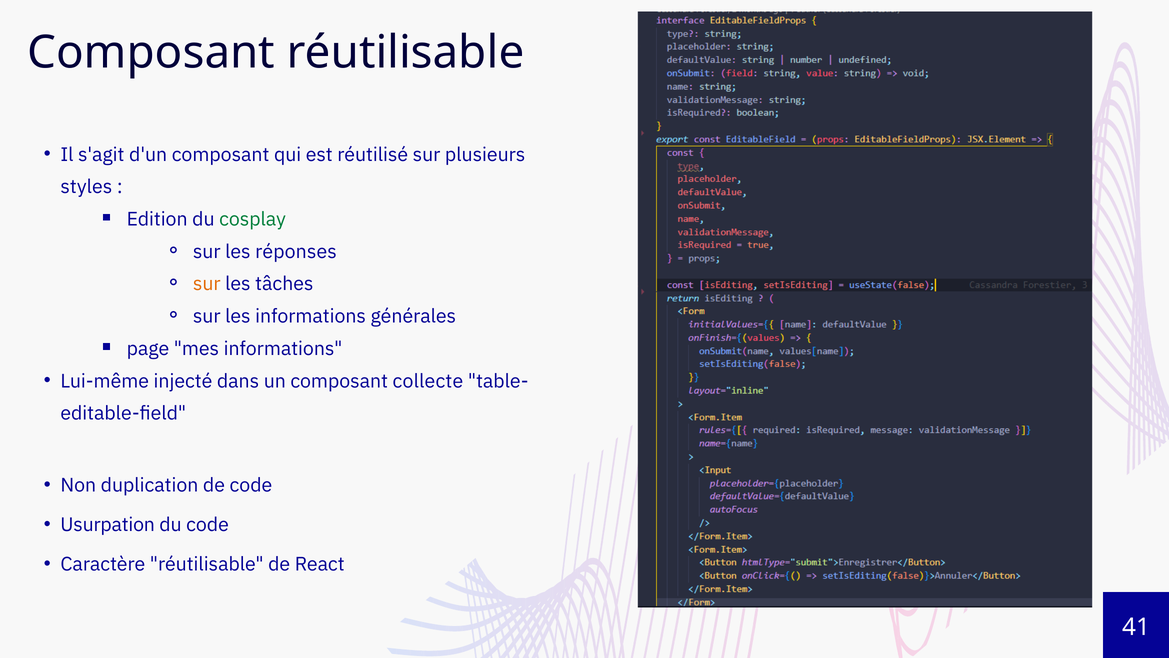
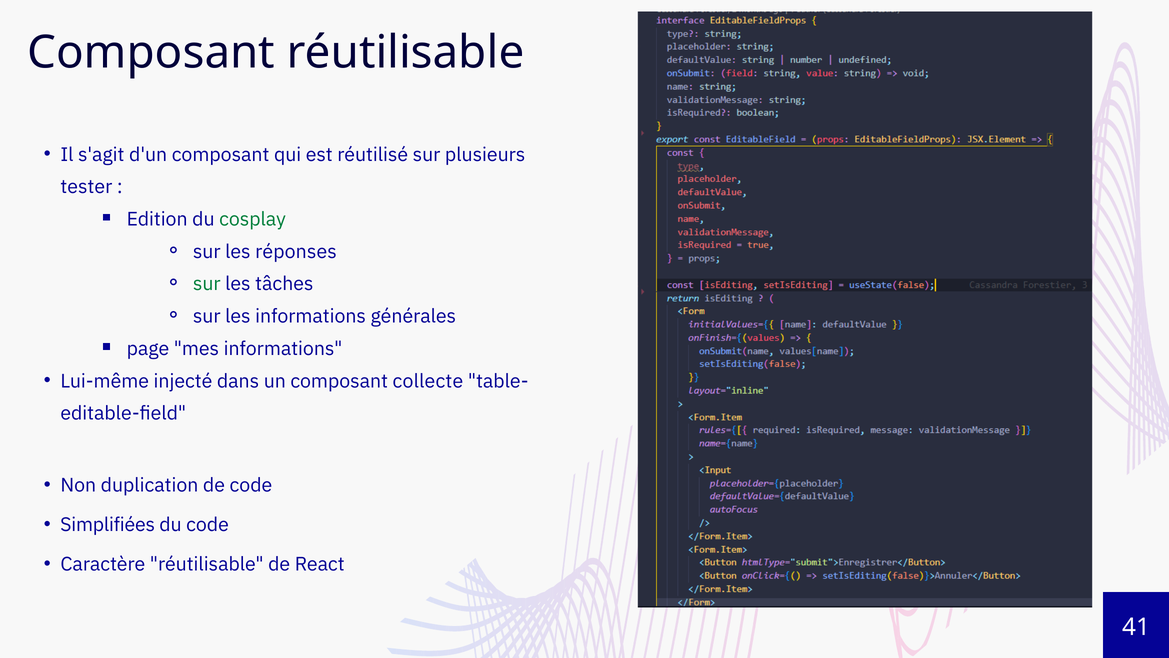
styles: styles -> tester (86, 187)
sur colour: orange -> green (207, 284)
Usurpation: Usurpation -> Simplifiées (108, 525)
